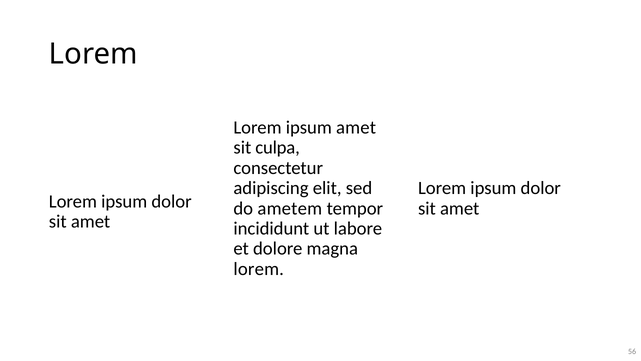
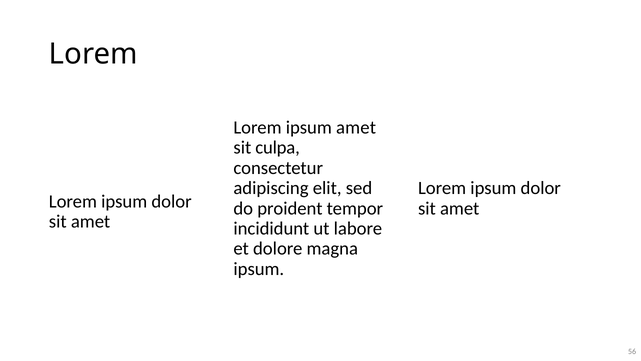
ametem: ametem -> proident (290, 208)
lorem: lorem -> ipsum (259, 269)
